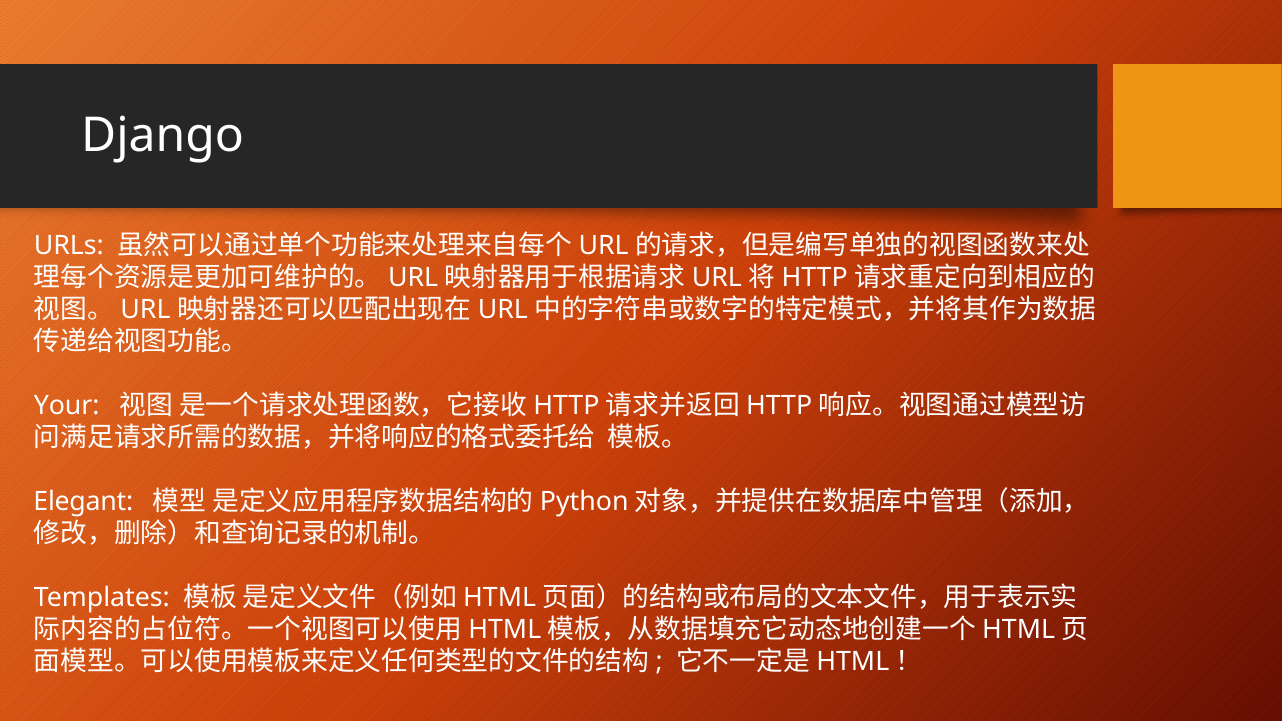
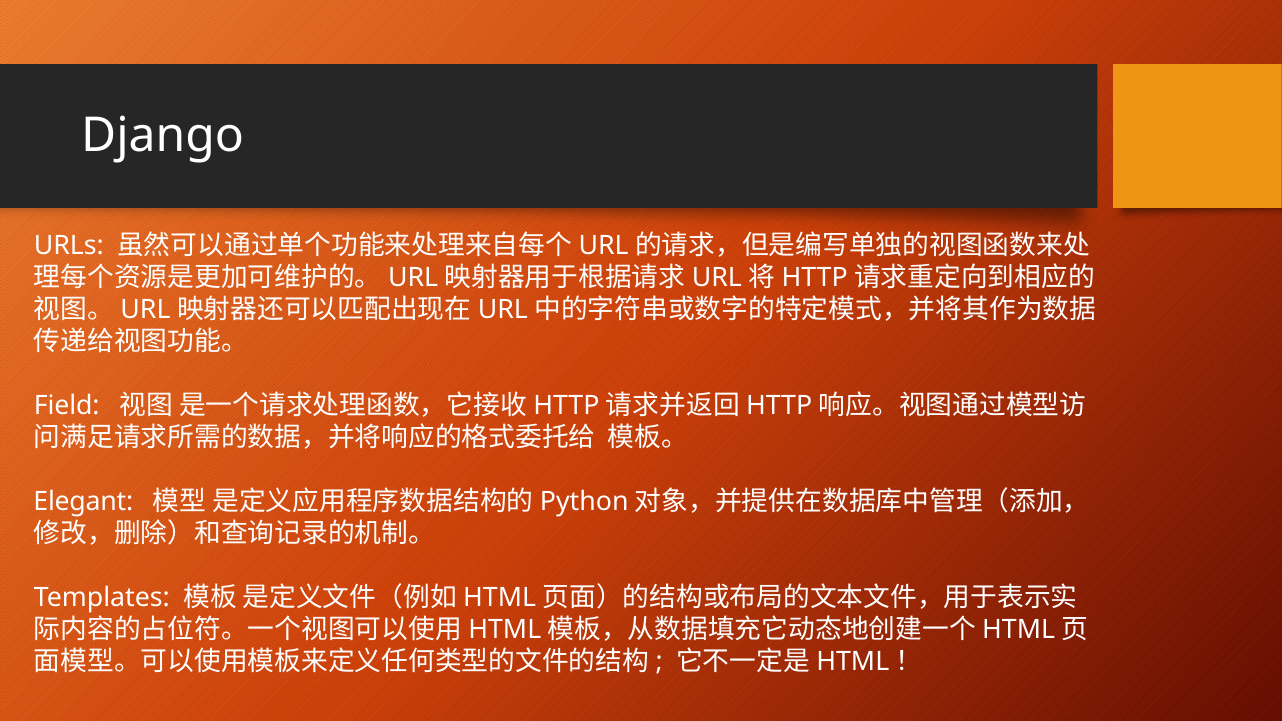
Your: Your -> Field (67, 406)
